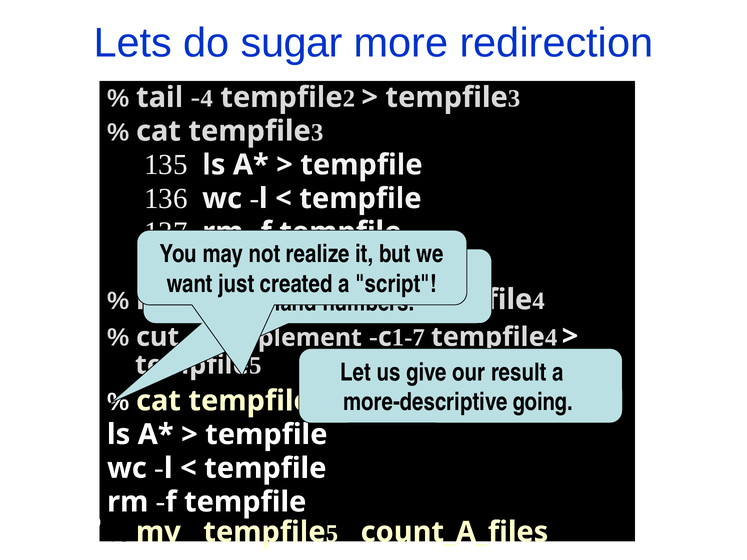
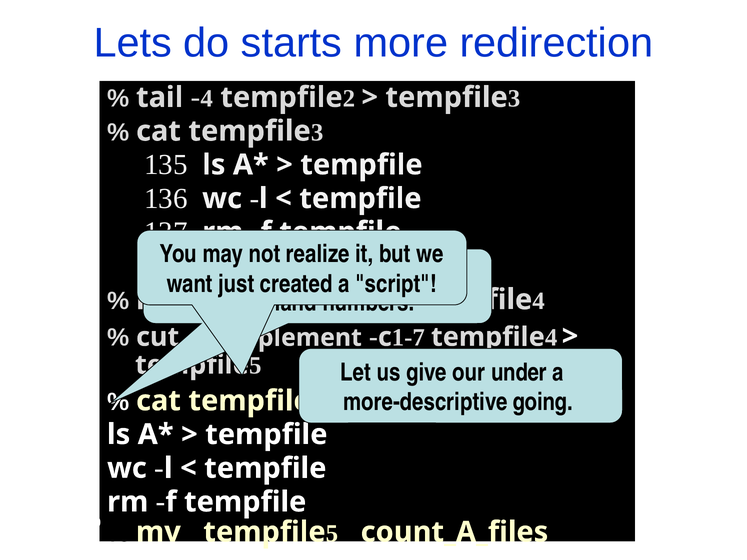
sugar: sugar -> starts (292, 43)
result: result -> under (519, 373)
